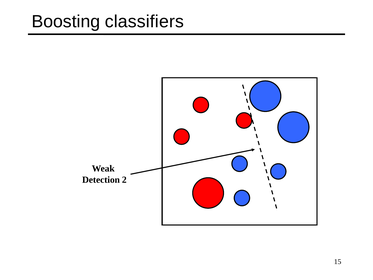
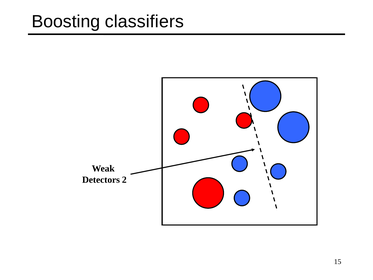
Detection: Detection -> Detectors (101, 180)
